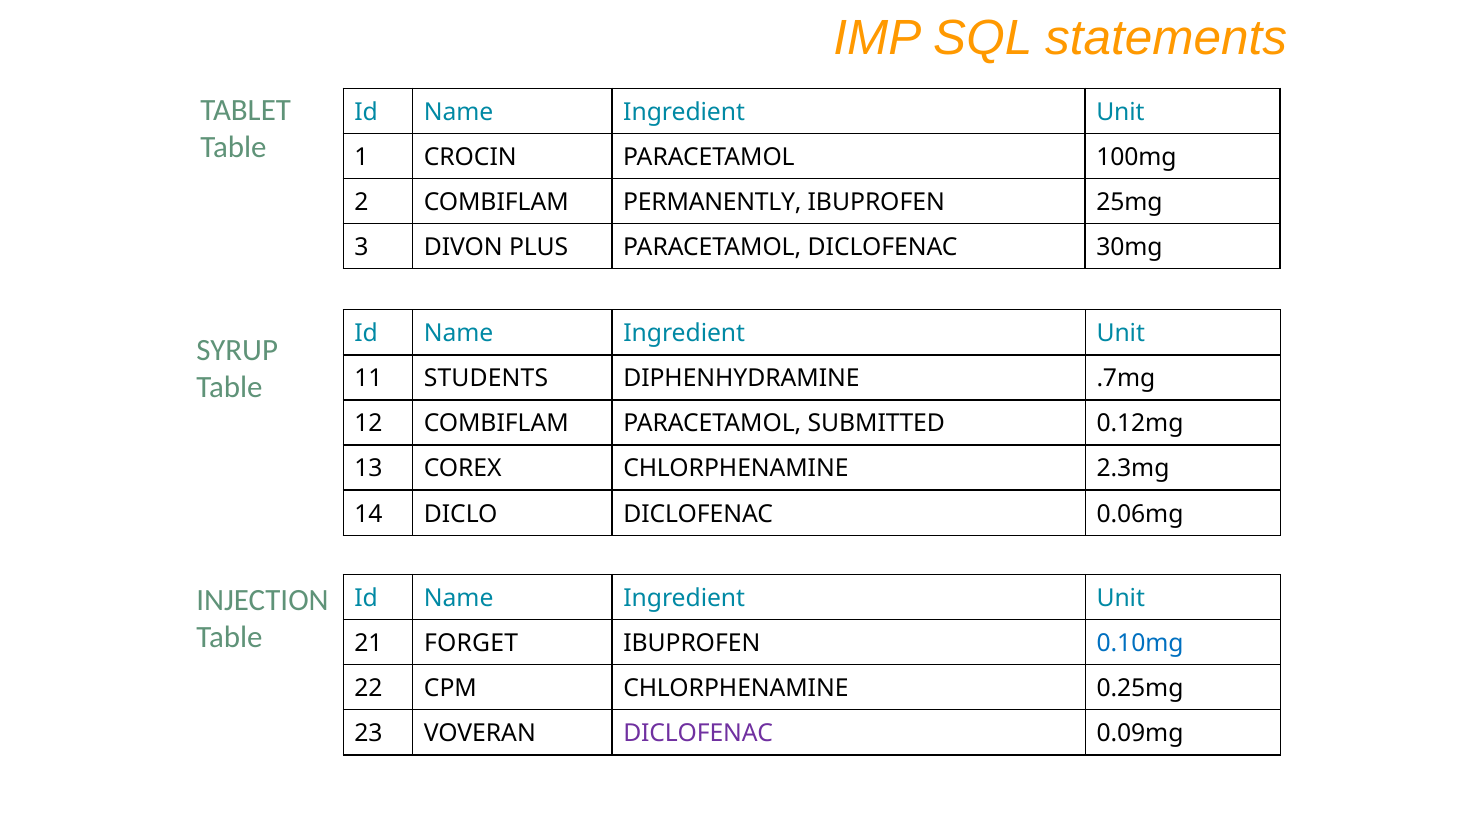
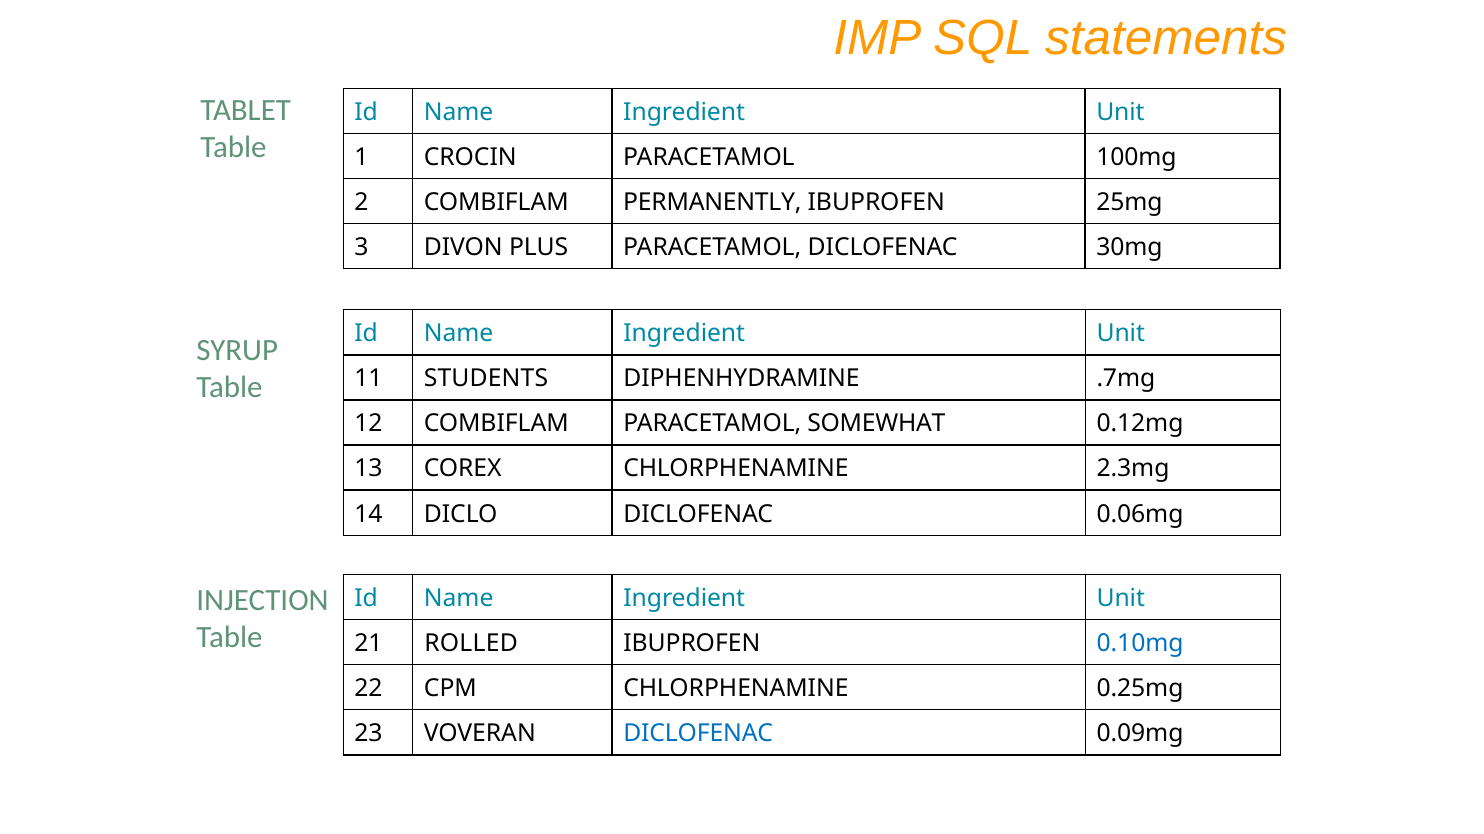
SUBMITTED: SUBMITTED -> SOMEWHAT (876, 424)
FORGET: FORGET -> ROLLED (471, 644)
DICLOFENAC colour: purple -> blue (698, 734)
